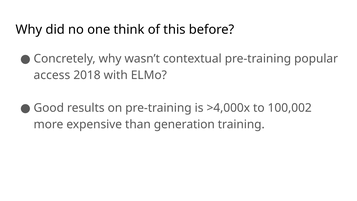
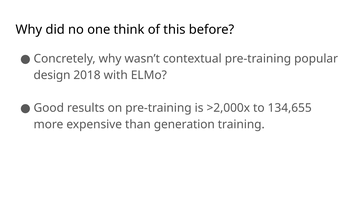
access: access -> design (52, 75)
>4,000x: >4,000x -> >2,000x (228, 108)
100,002: 100,002 -> 134,655 (290, 108)
